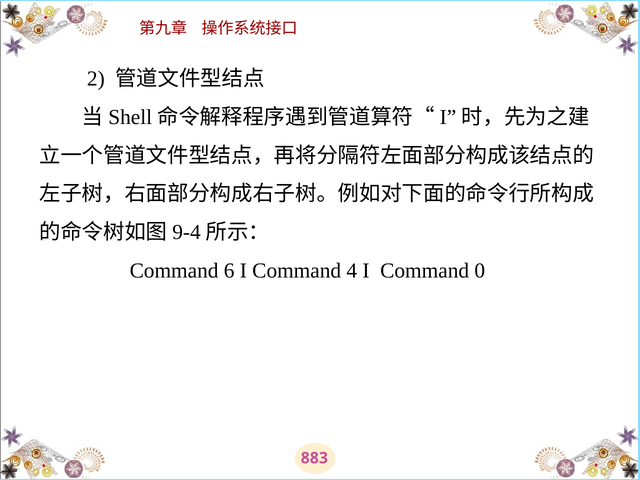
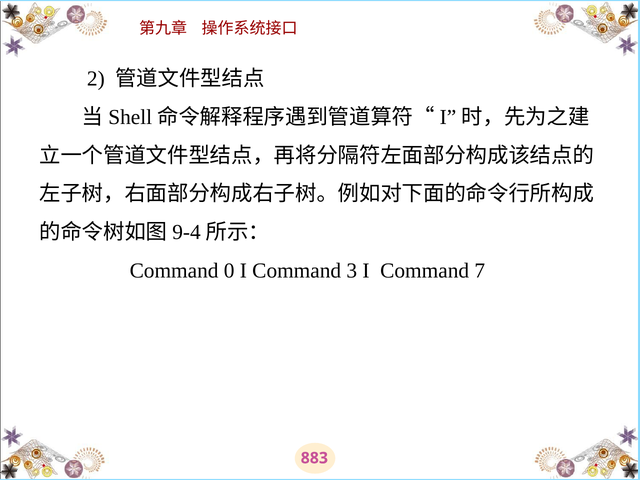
6: 6 -> 0 (229, 271)
4: 4 -> 3 (352, 271)
0: 0 -> 7 (480, 271)
